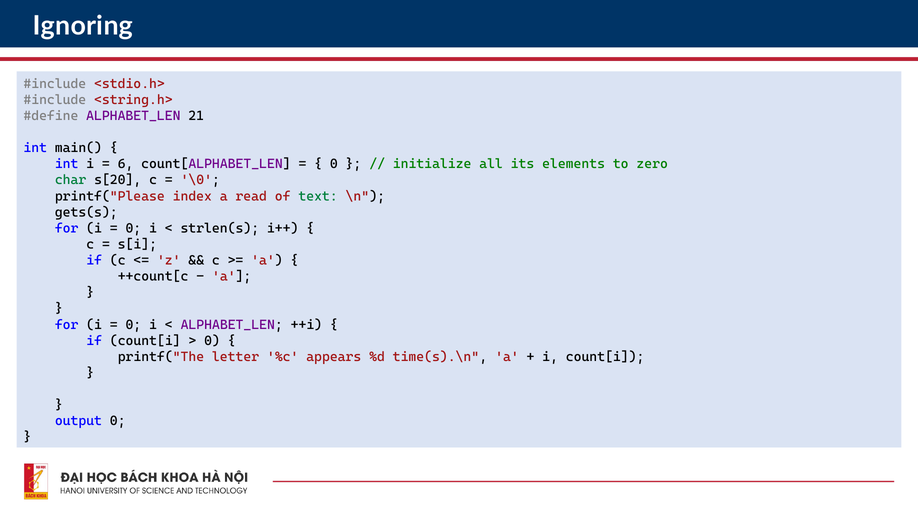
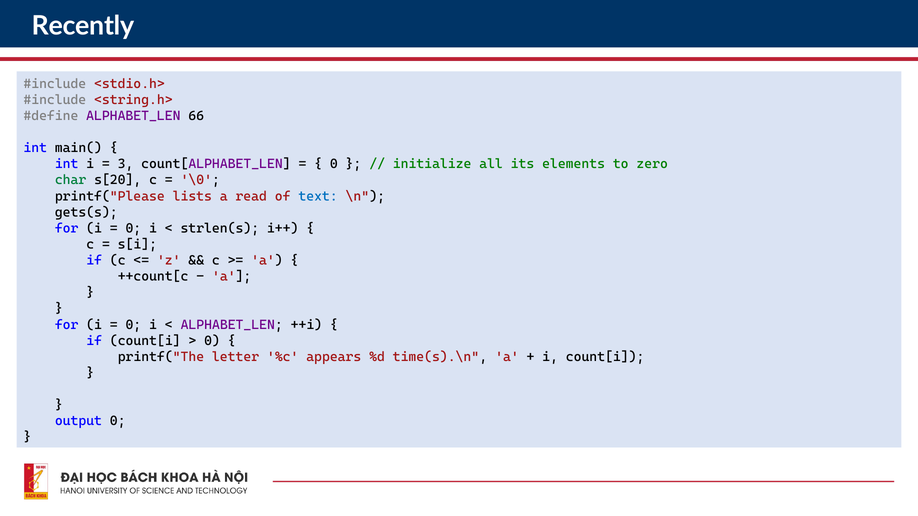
Ignoring: Ignoring -> Recently (83, 26)
21: 21 -> 66 (196, 116)
6: 6 -> 3 (125, 164)
index: index -> lists (192, 196)
text colour: green -> blue (318, 196)
